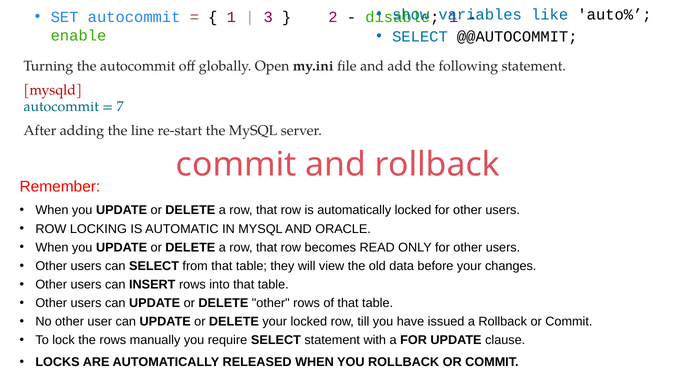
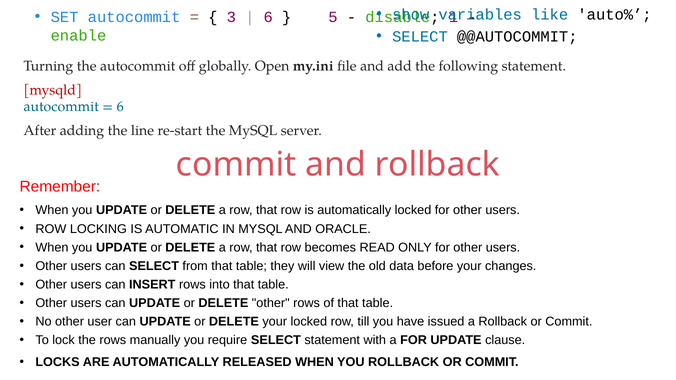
1: 1 -> 3 (231, 17)
3: 3 -> 6 (268, 17)
2: 2 -> 5 (333, 17)
7: 7 -> 6 (120, 107)
